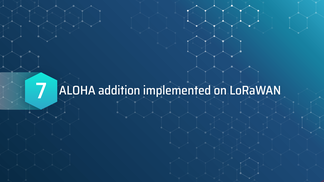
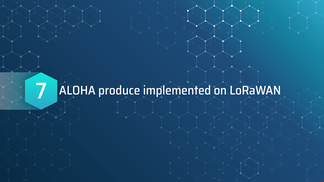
addition: addition -> produce (119, 91)
